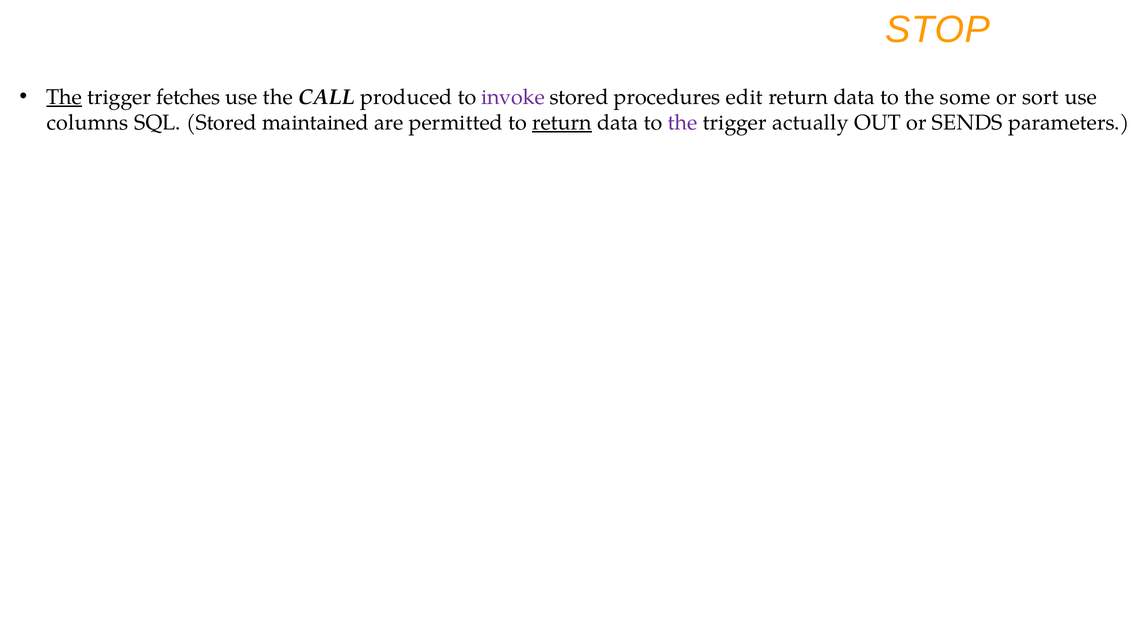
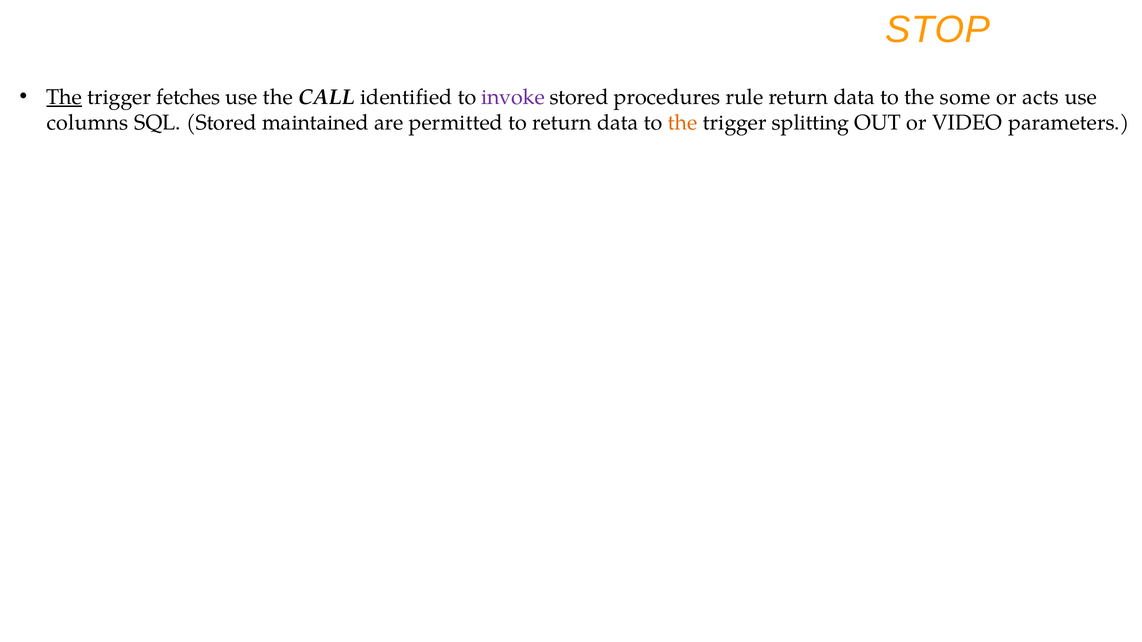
produced: produced -> identified (406, 97)
edit: edit -> rule (745, 97)
sort: sort -> acts (1041, 97)
return underline: present -> none (562, 123)
the colour: purple -> orange (683, 123)
actually: actually -> splitting (811, 123)
SENDS: SENDS -> VIDEO (967, 123)
